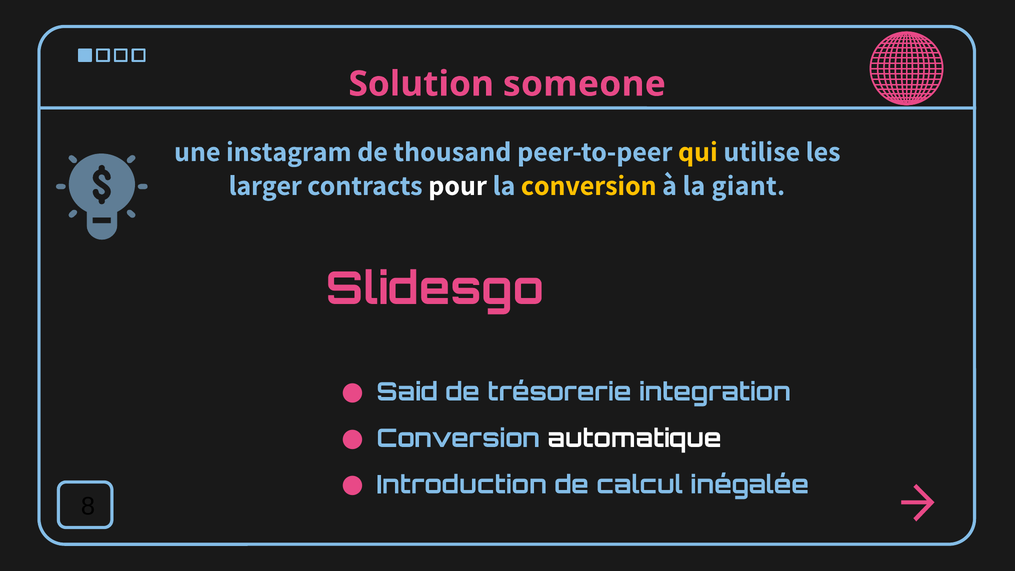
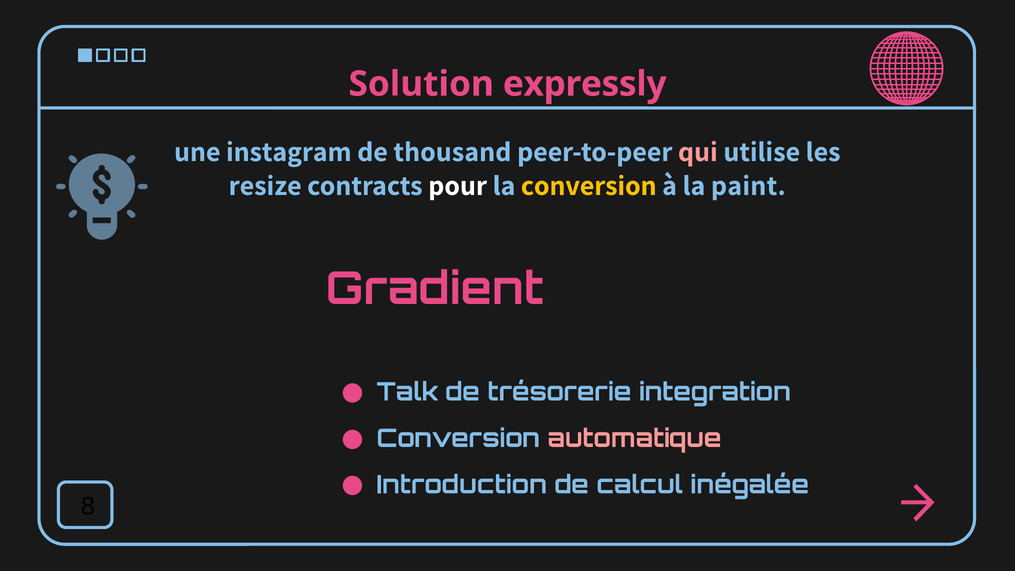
someone: someone -> expressly (585, 84)
qui colour: yellow -> pink (698, 152)
larger: larger -> resize (265, 186)
giant: giant -> paint (748, 186)
Slidesgo: Slidesgo -> Gradient (435, 289)
Said: Said -> Talk (407, 392)
automatique colour: white -> pink (634, 439)
